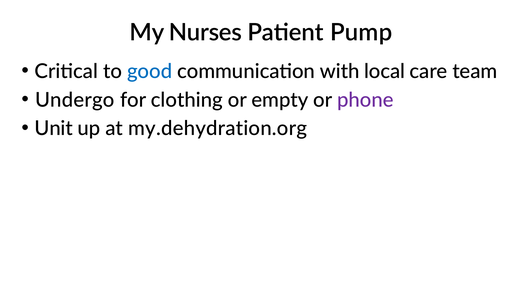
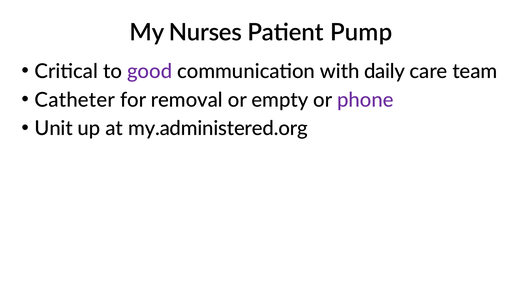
good colour: blue -> purple (150, 71)
local: local -> daily (385, 71)
Undergo: Undergo -> Catheter (75, 100)
clothing: clothing -> removal (187, 100)
my.dehydration.org: my.dehydration.org -> my.administered.org (218, 128)
